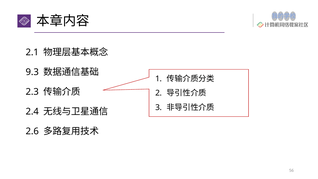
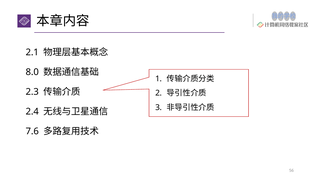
9.3: 9.3 -> 8.0 (32, 72)
2.6: 2.6 -> 7.6 (32, 131)
